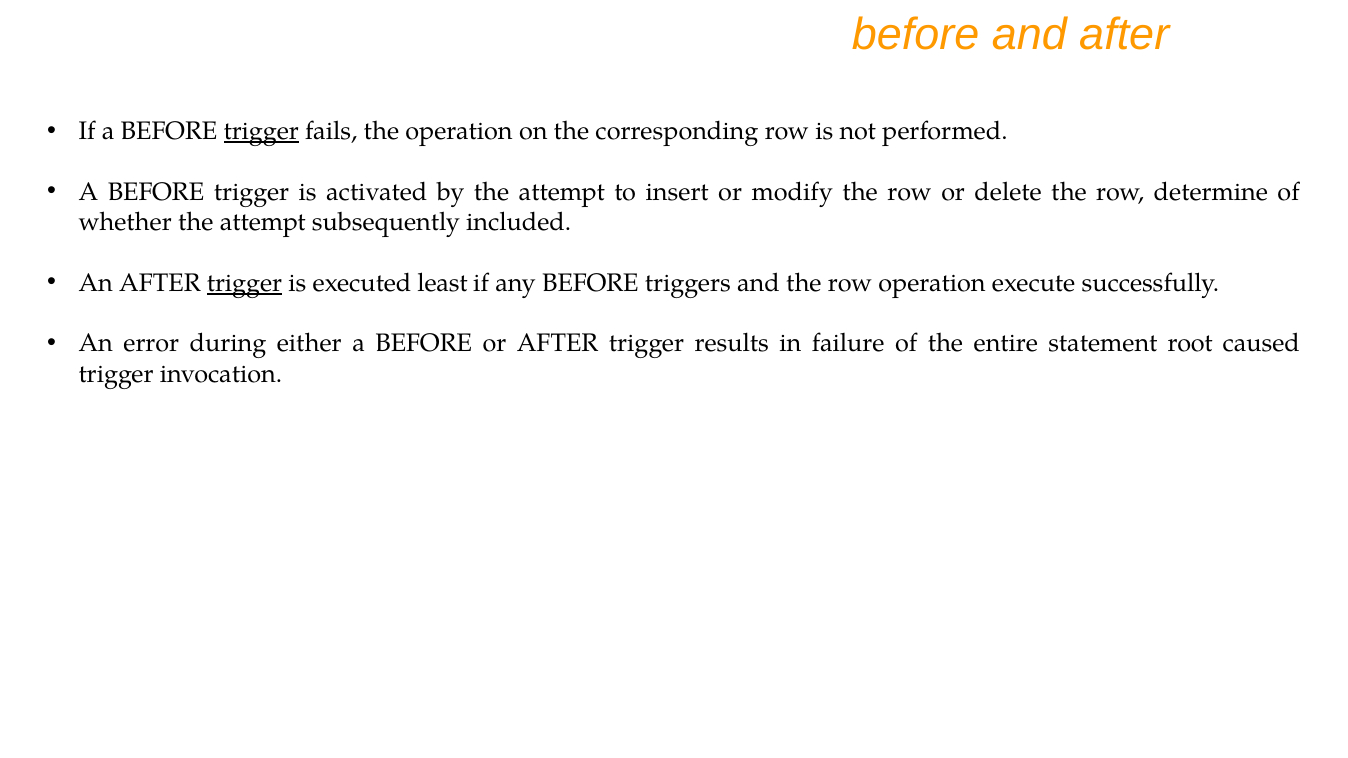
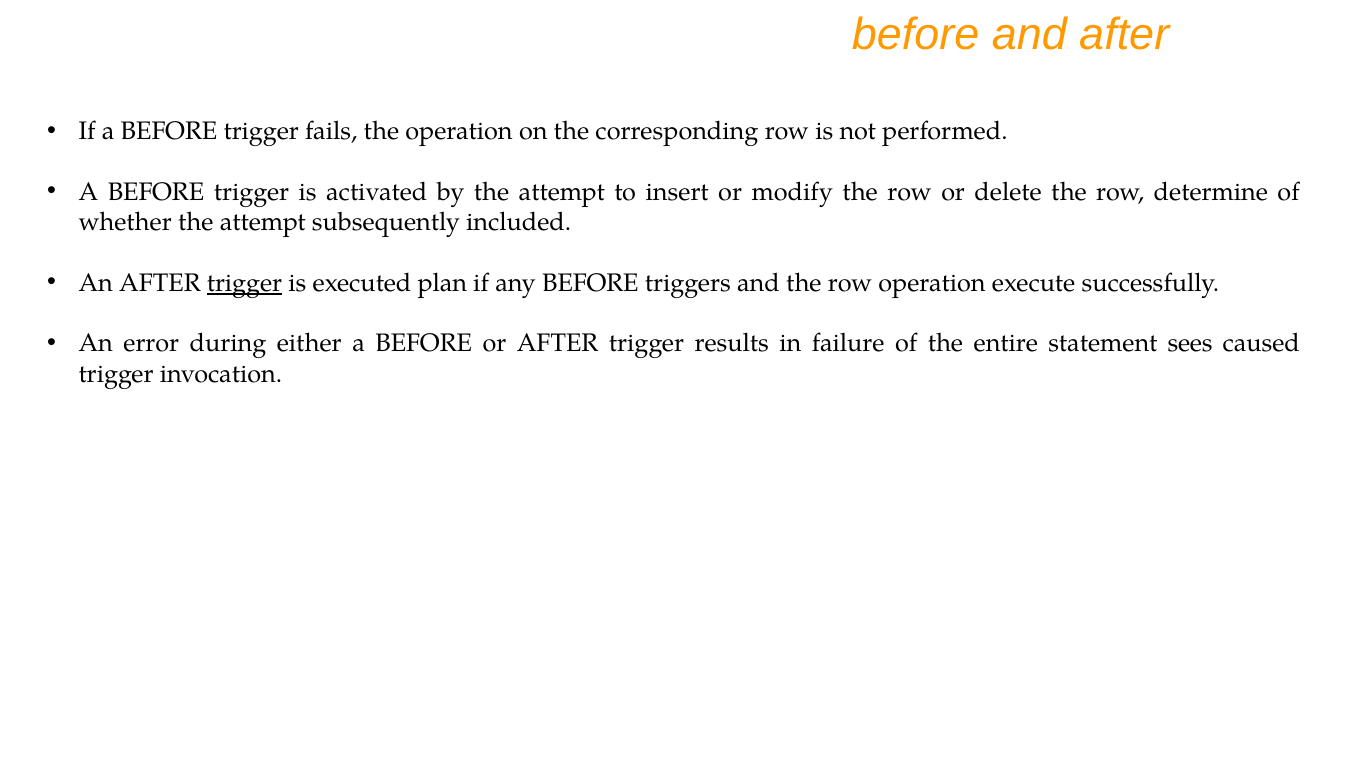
trigger underline: present -> none (261, 131)
least: least -> plan (442, 283)
root: root -> sees (1190, 344)
